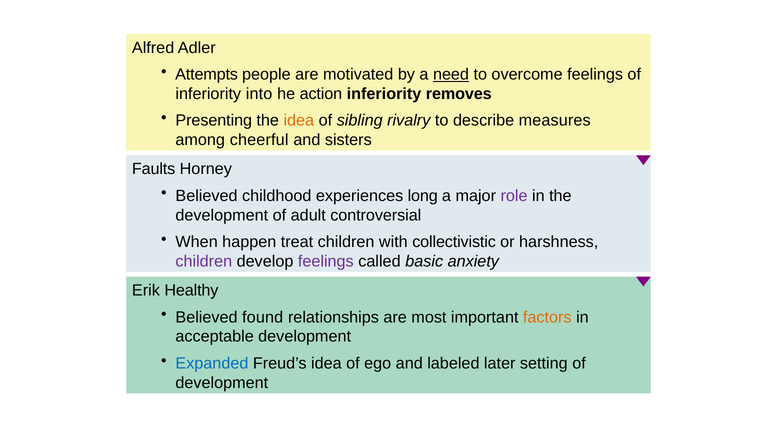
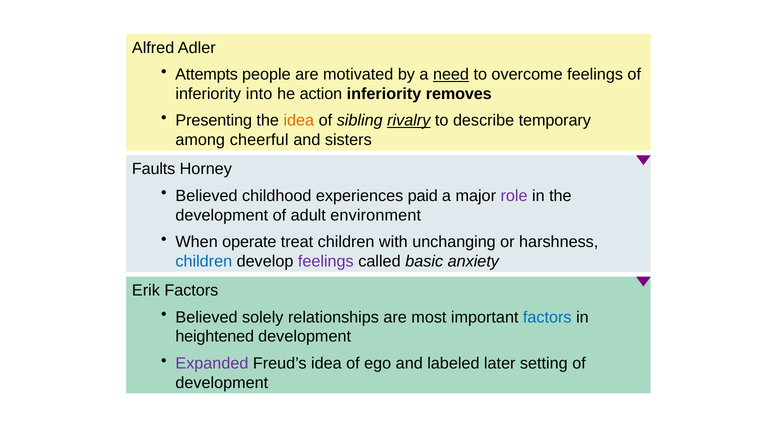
rivalry underline: none -> present (409, 121)
measures: measures -> temporary (555, 121)
long: long -> paid (423, 196)
controversial: controversial -> environment (376, 215)
happen: happen -> operate (249, 242)
collectivistic: collectivistic -> unchanging (454, 242)
children colour: purple -> blue (204, 261)
Erik Healthy: Healthy -> Factors (191, 291)
found: found -> solely (263, 317)
factors colour: orange -> blue (547, 317)
acceptable: acceptable -> heightened (215, 337)
Expanded colour: blue -> purple (212, 363)
